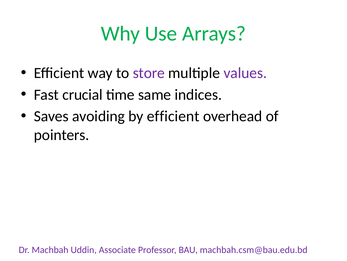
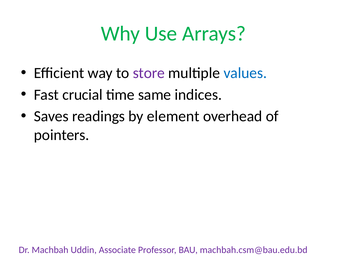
values colour: purple -> blue (245, 73)
avoiding: avoiding -> readings (99, 116)
by efficient: efficient -> element (173, 116)
